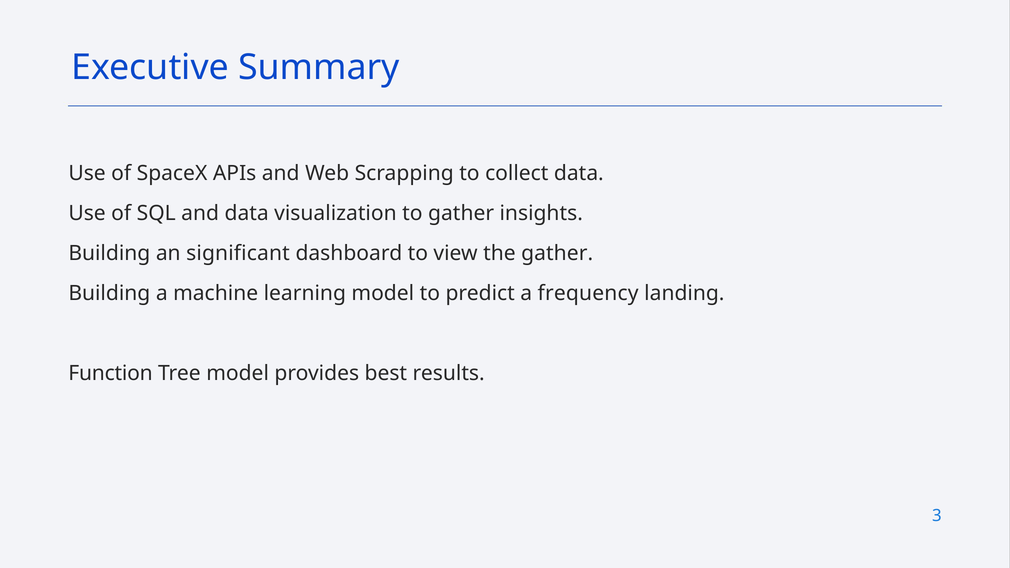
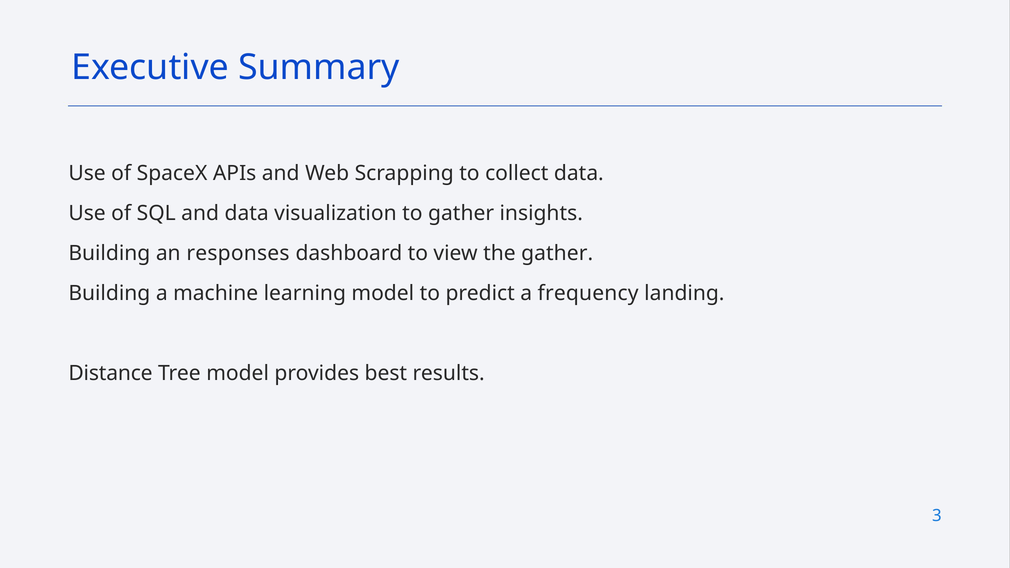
significant: significant -> responses (238, 253)
Function: Function -> Distance (110, 373)
